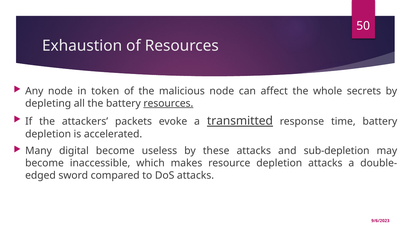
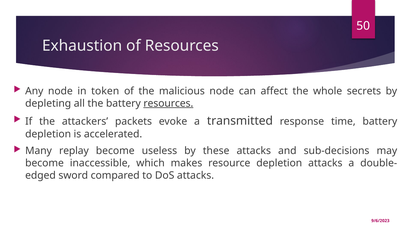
transmitted underline: present -> none (240, 121)
digital: digital -> replay (74, 151)
sub-depletion: sub-depletion -> sub-decisions (337, 151)
